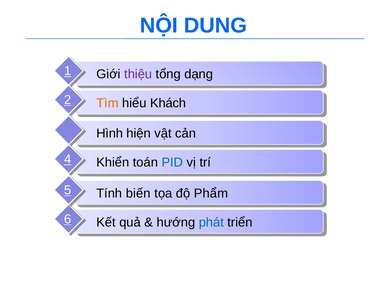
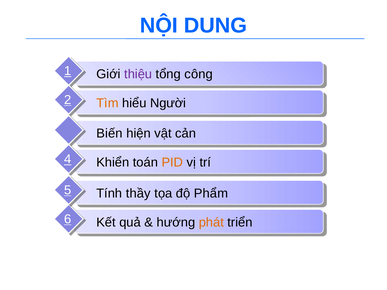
dạng: dạng -> công (199, 74)
Khách: Khách -> Người (168, 103)
Hình: Hình -> Biến (110, 134)
PID colour: blue -> orange (172, 163)
biến: biến -> thầy (138, 193)
phát colour: blue -> orange (211, 223)
